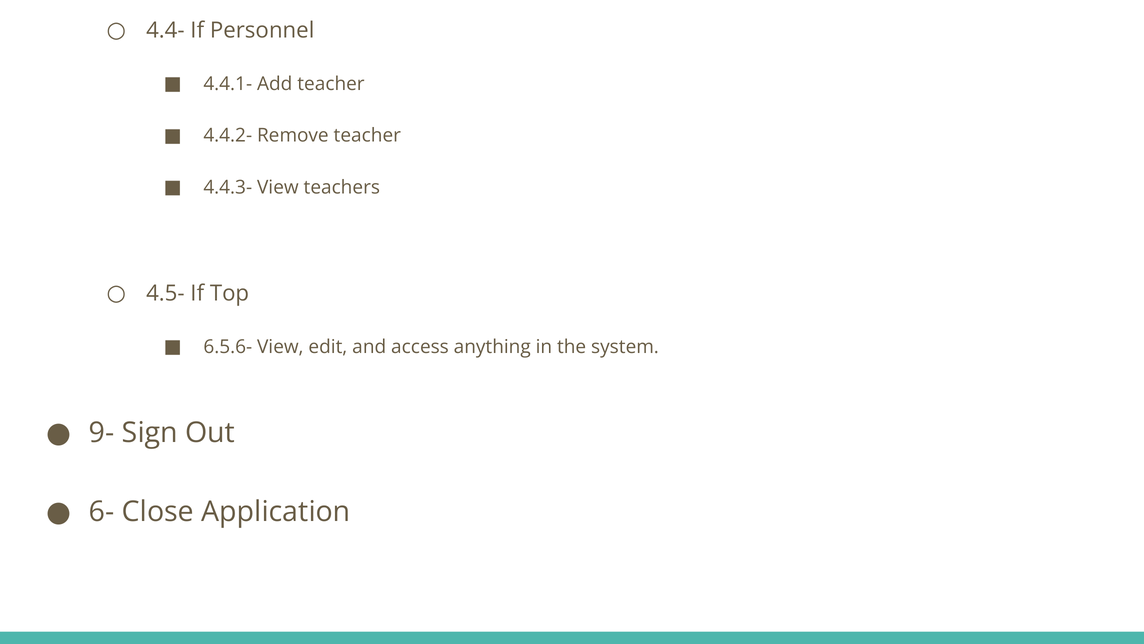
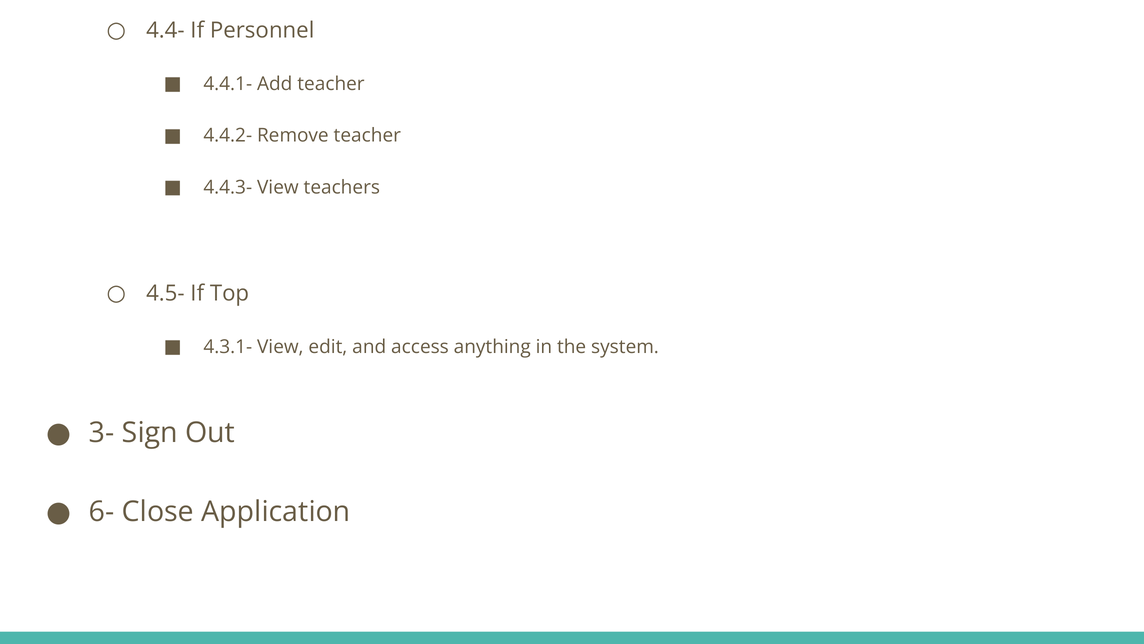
6.5.6-: 6.5.6- -> 4.3.1- (228, 347)
9-: 9- -> 3- (102, 433)
